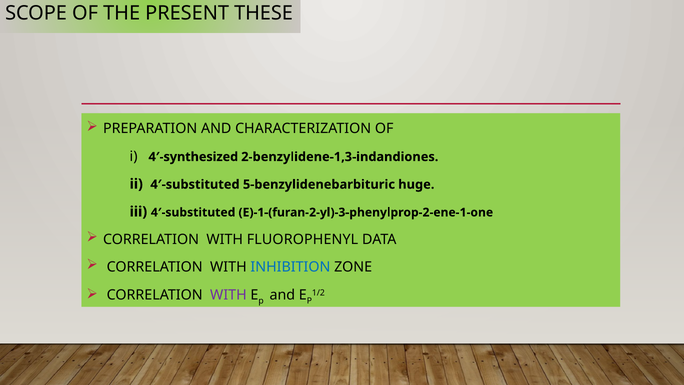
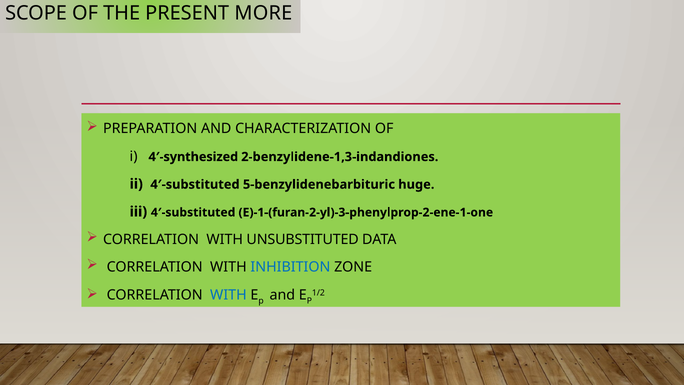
THESE: THESE -> MORE (263, 13)
FLUOROPHENYL: FLUOROPHENYL -> UNSUBSTITUTED (303, 239)
WITH colour: purple -> blue (228, 295)
